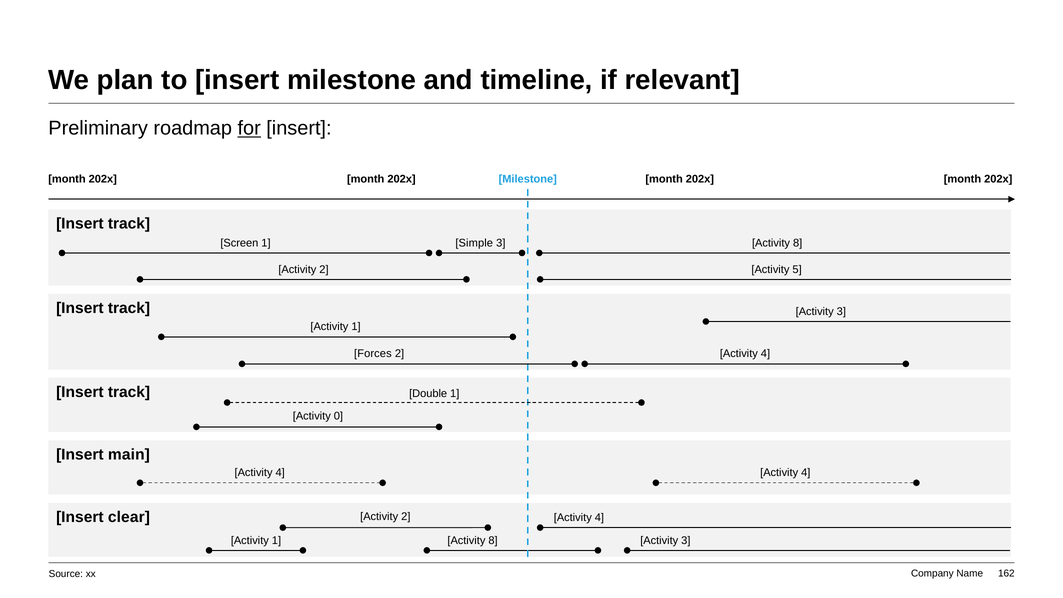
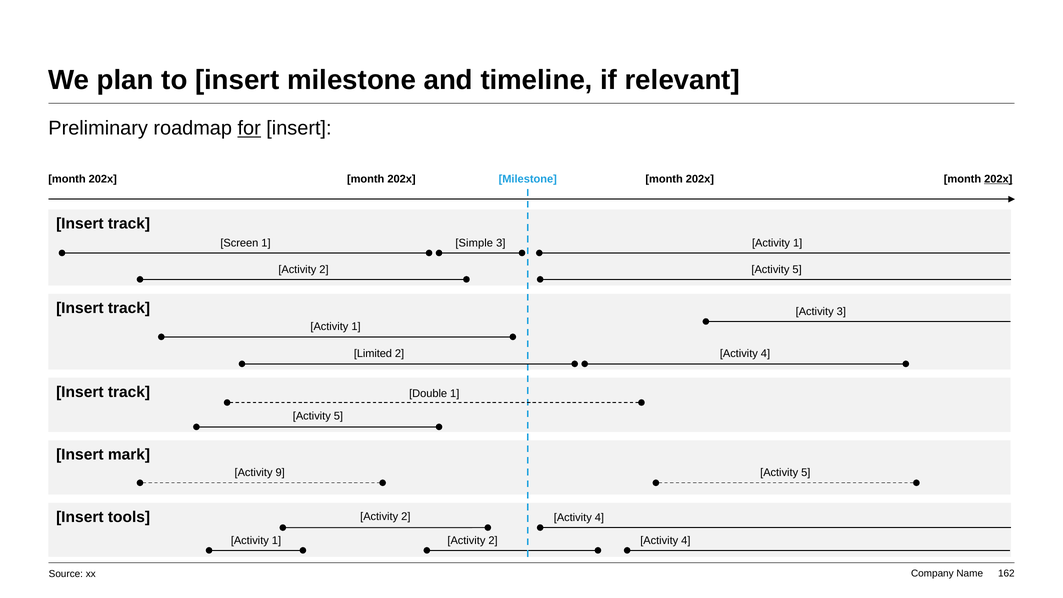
202x underline: none -> present (998, 179)
8: 8 -> 1 (798, 243)
Forces: Forces -> Limited (373, 354)
0: 0 -> 5 (338, 416)
main: main -> mark (129, 455)
4: 4 -> 9 (280, 473)
4: 4 -> 5 (806, 473)
clear: clear -> tools (129, 517)
8: 8 -> 2 (493, 541)
3: 3 -> 4 (686, 541)
